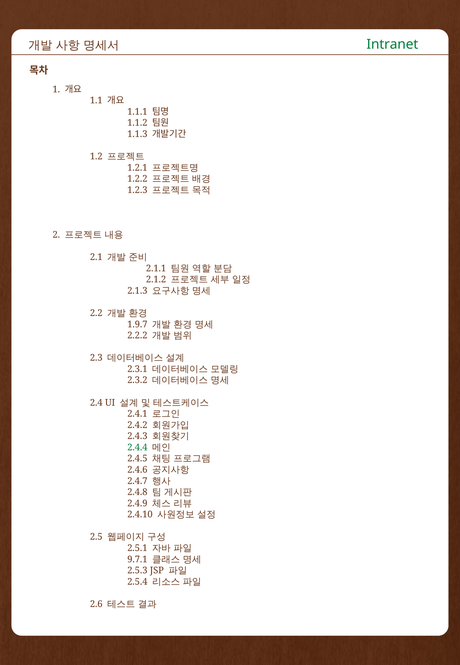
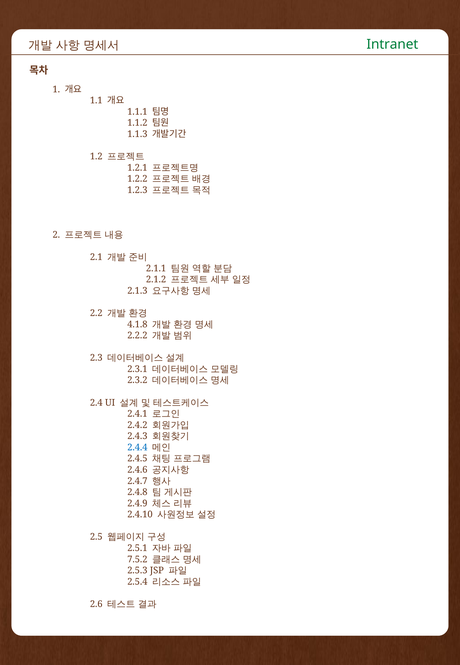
1.9.7: 1.9.7 -> 4.1.8 (137, 324)
2.4.4 colour: green -> blue (137, 447)
9.7.1: 9.7.1 -> 7.5.2 (137, 559)
